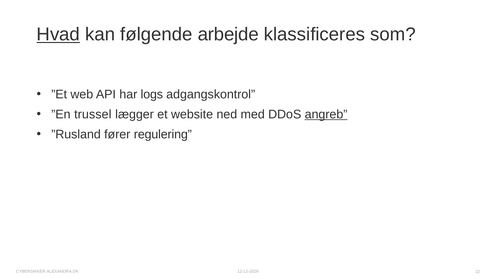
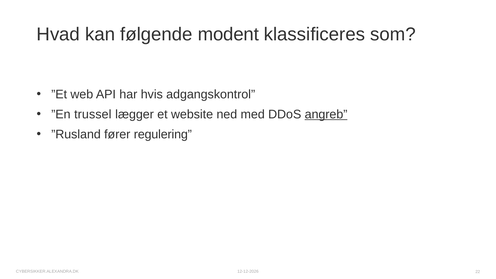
Hvad underline: present -> none (58, 34)
arbejde: arbejde -> modent (228, 34)
logs: logs -> hvis (152, 94)
